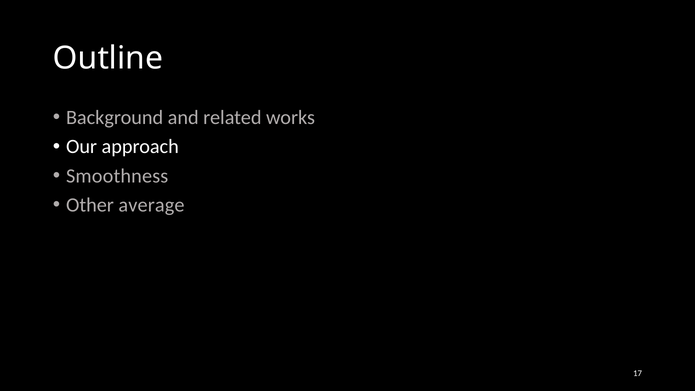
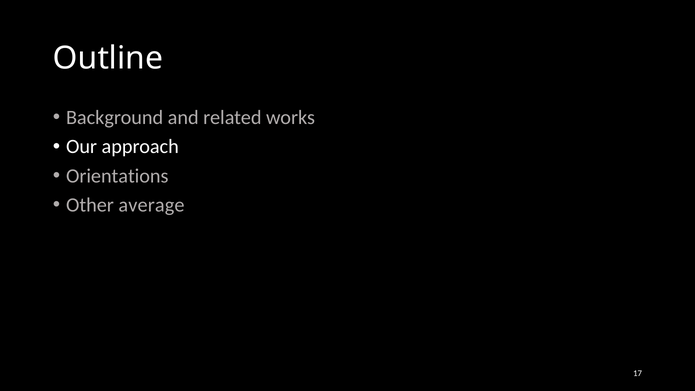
Smoothness: Smoothness -> Orientations (117, 176)
